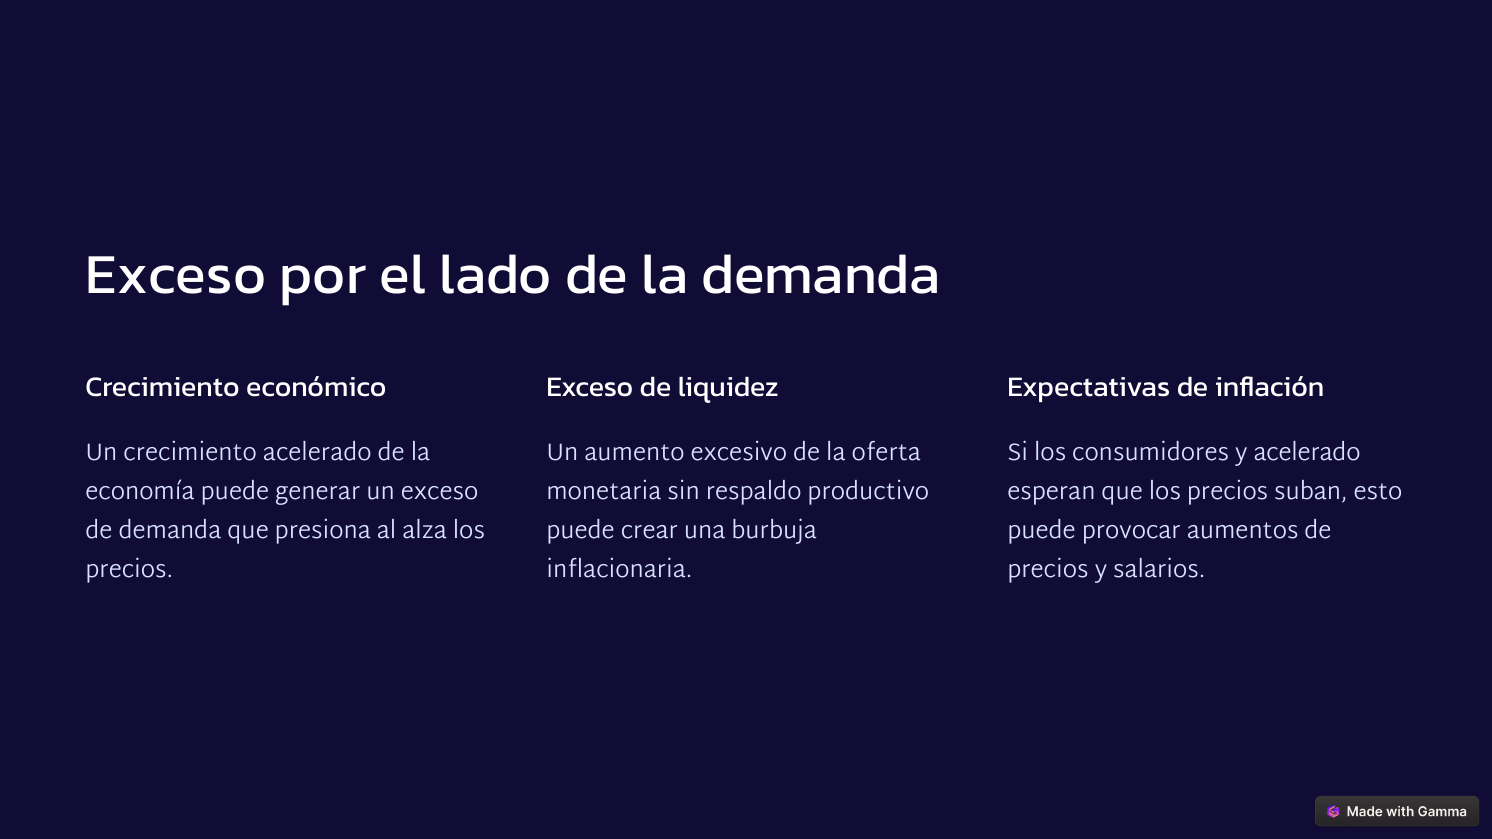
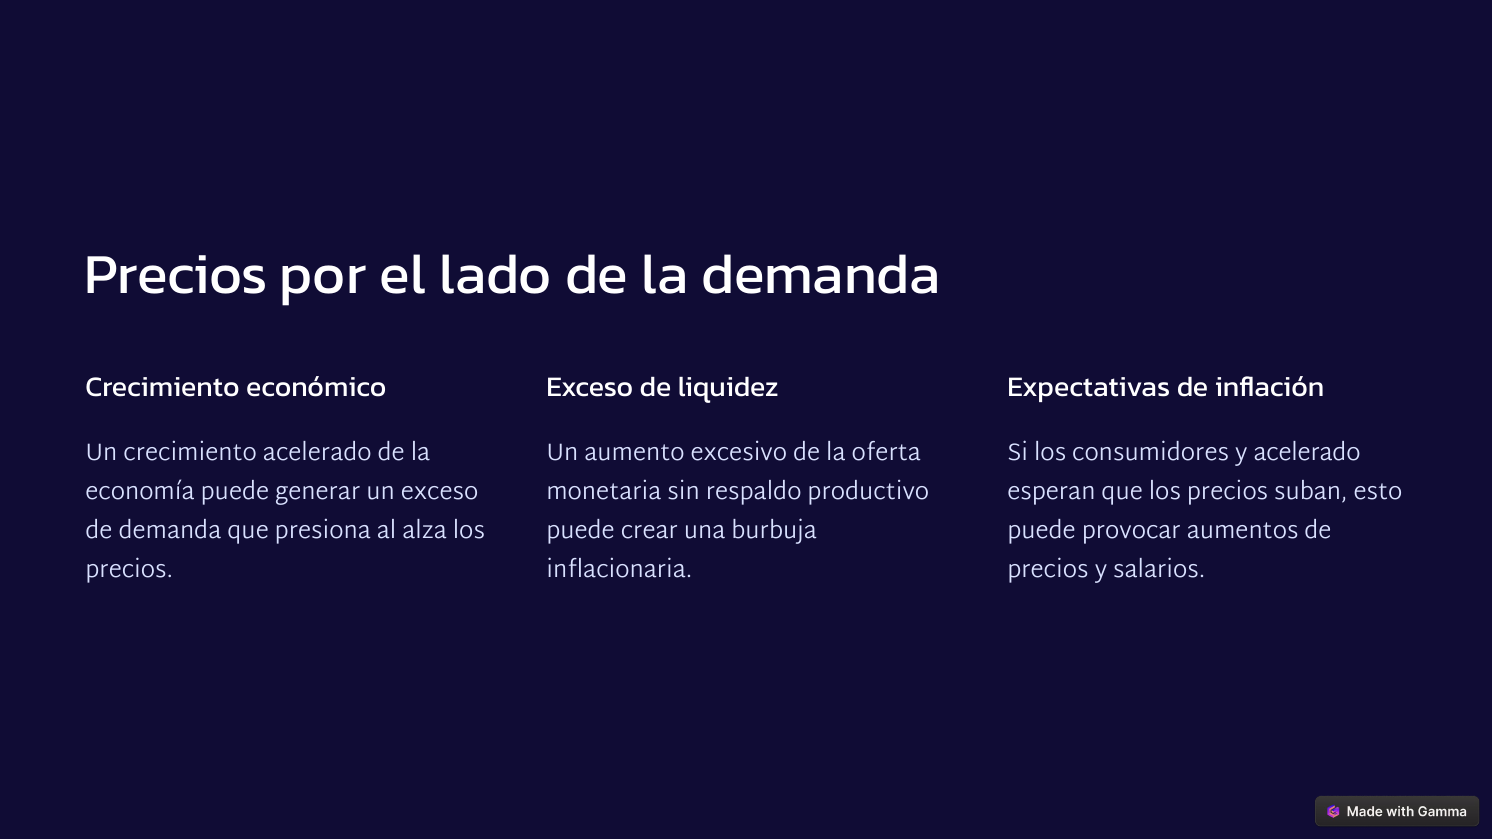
Exceso: Exceso -> Precios (176, 275)
